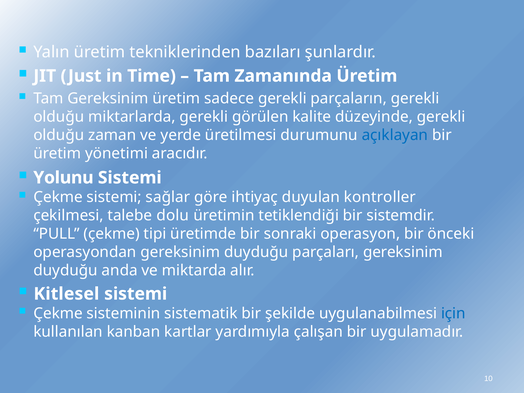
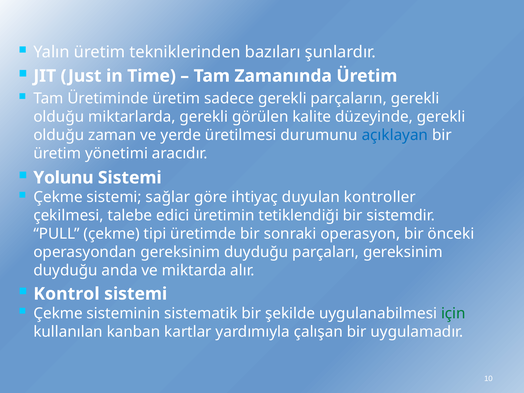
Tam Gereksinim: Gereksinim -> Üretiminde (108, 98)
dolu: dolu -> edici (173, 216)
Kitlesel: Kitlesel -> Kontrol (66, 294)
için colour: blue -> green (453, 313)
